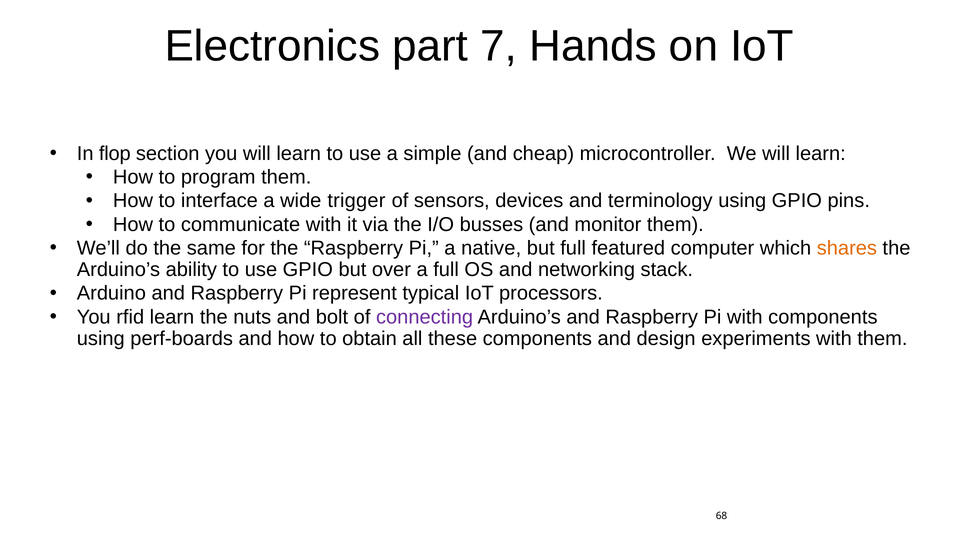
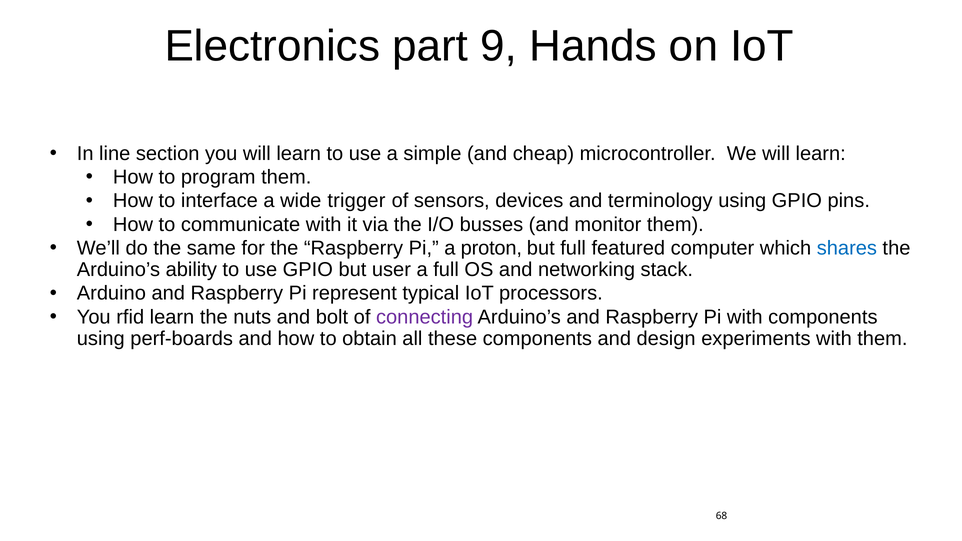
7: 7 -> 9 (499, 46)
flop: flop -> line (115, 153)
native: native -> proton (491, 248)
shares colour: orange -> blue (847, 248)
over: over -> user (391, 270)
